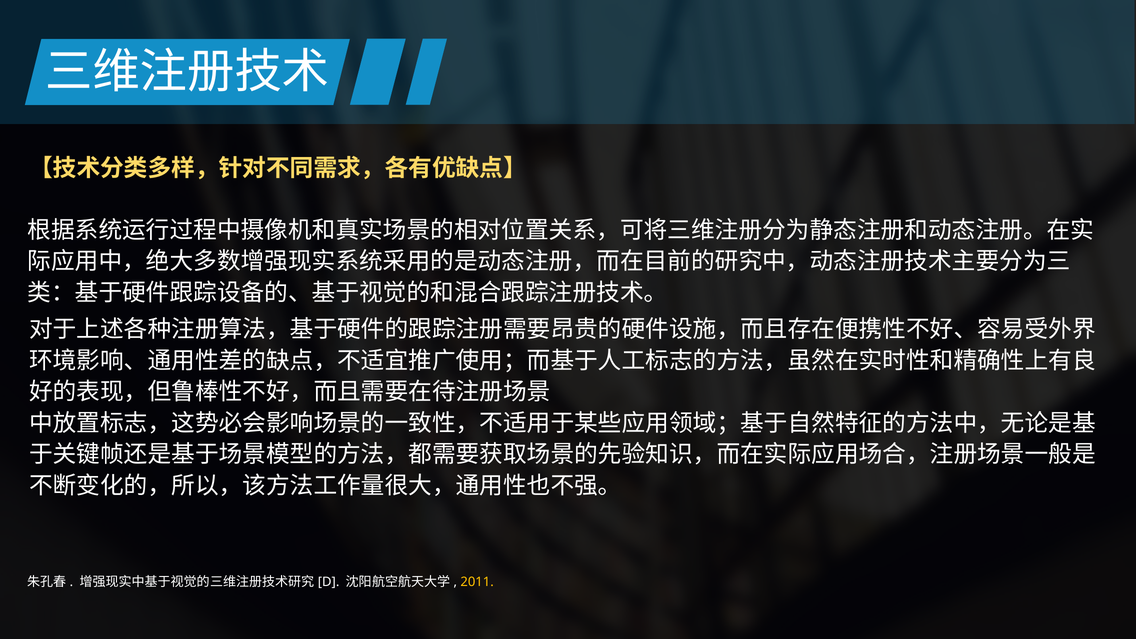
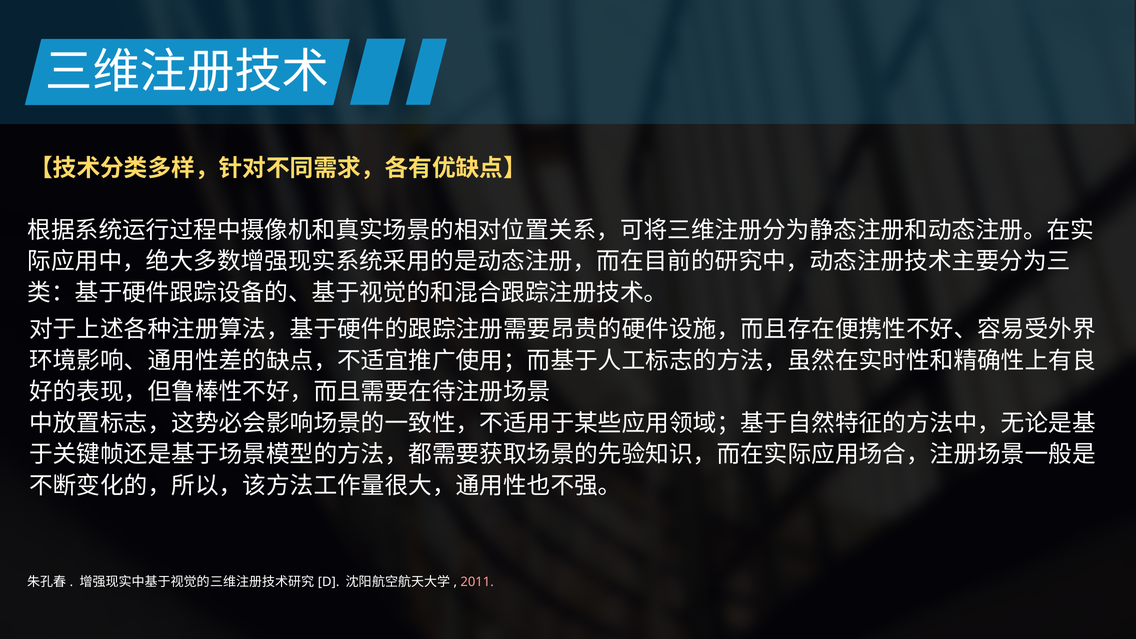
2011 colour: yellow -> pink (477, 582)
